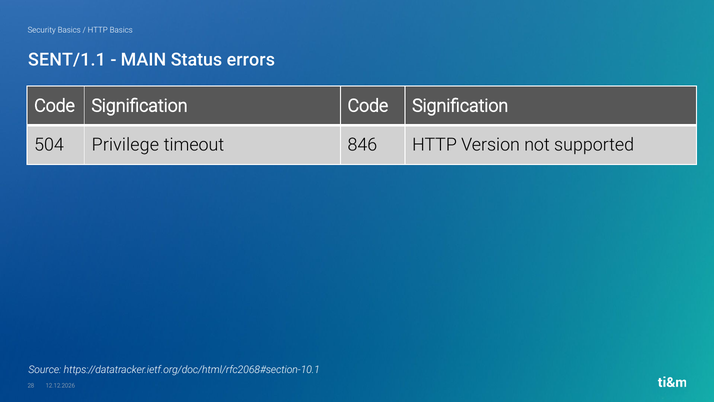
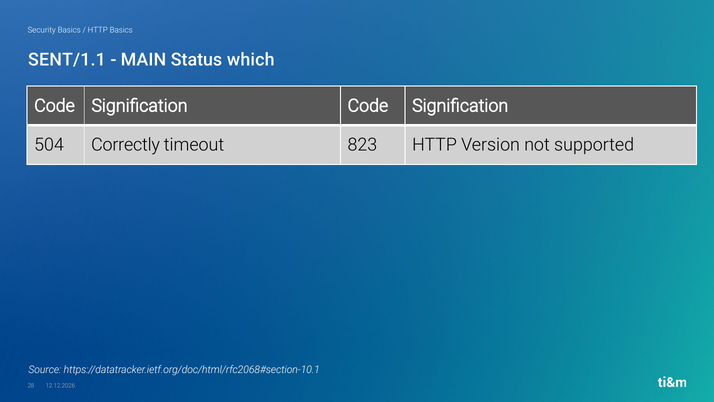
errors: errors -> which (251, 60)
Privilege: Privilege -> Correctly (126, 145)
846: 846 -> 823 (362, 145)
